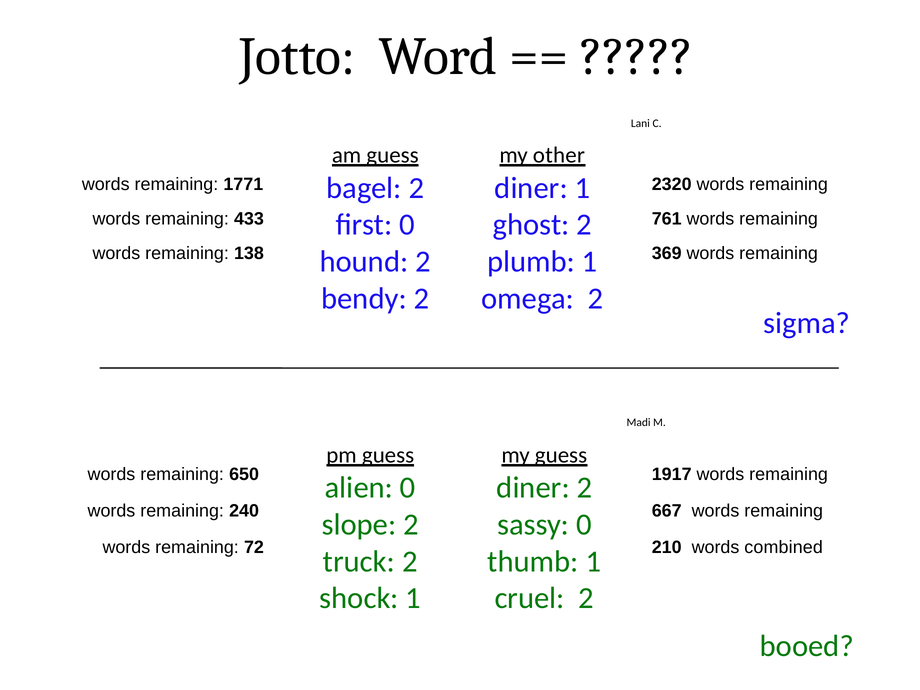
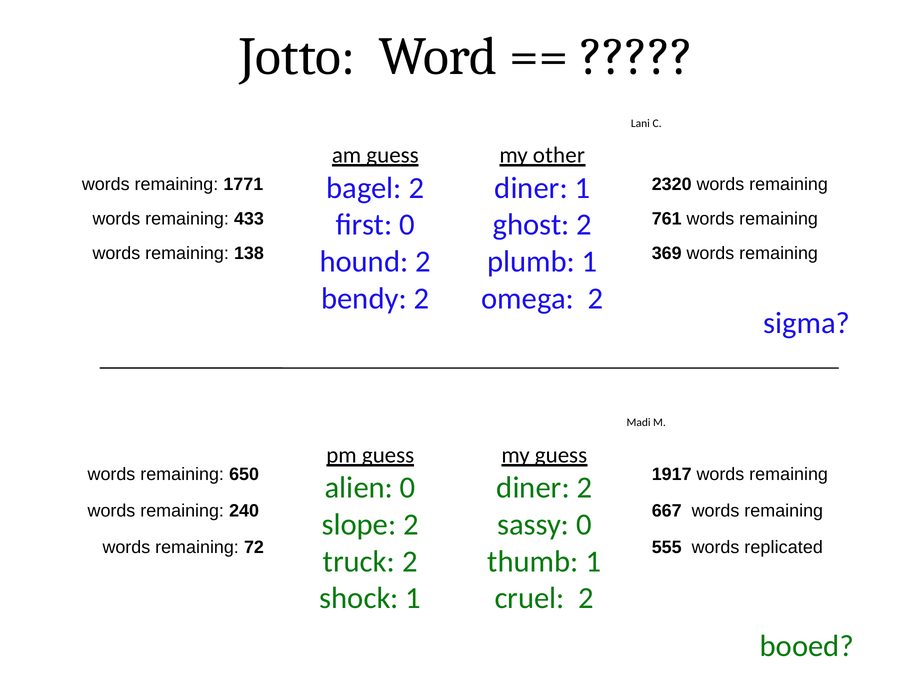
210: 210 -> 555 (667, 547)
combined: combined -> replicated (784, 547)
